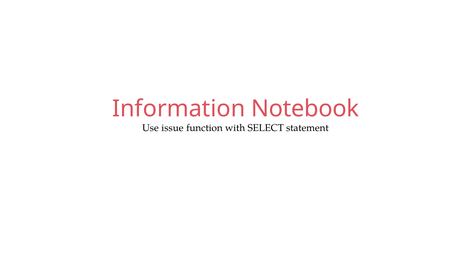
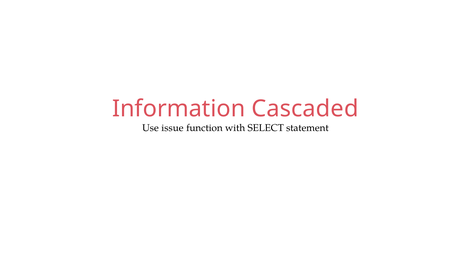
Notebook: Notebook -> Cascaded (305, 109)
